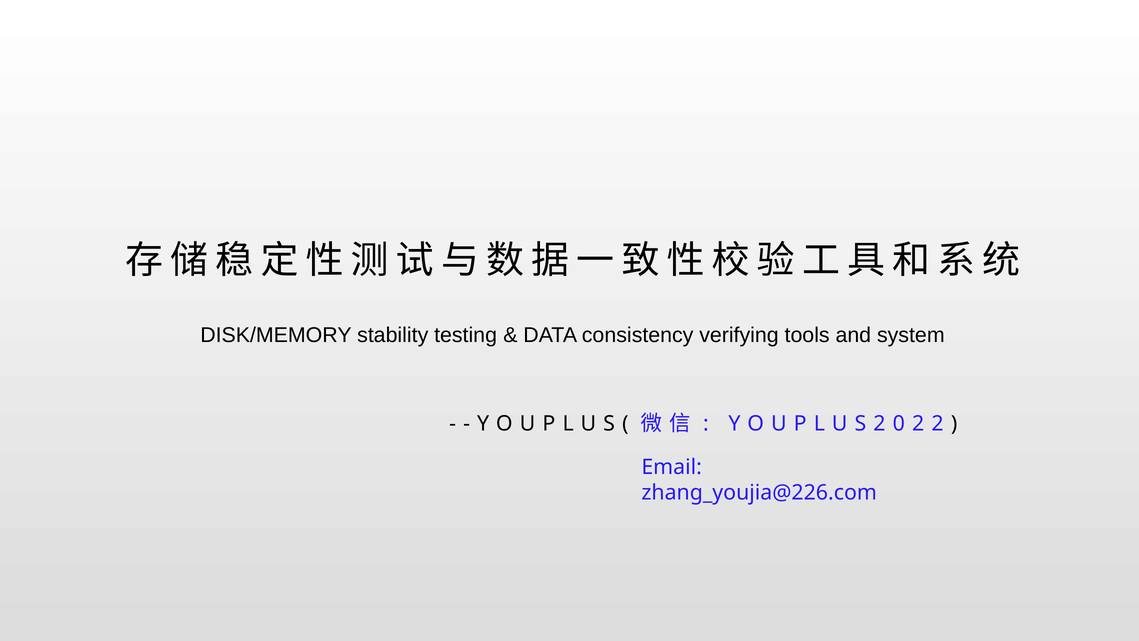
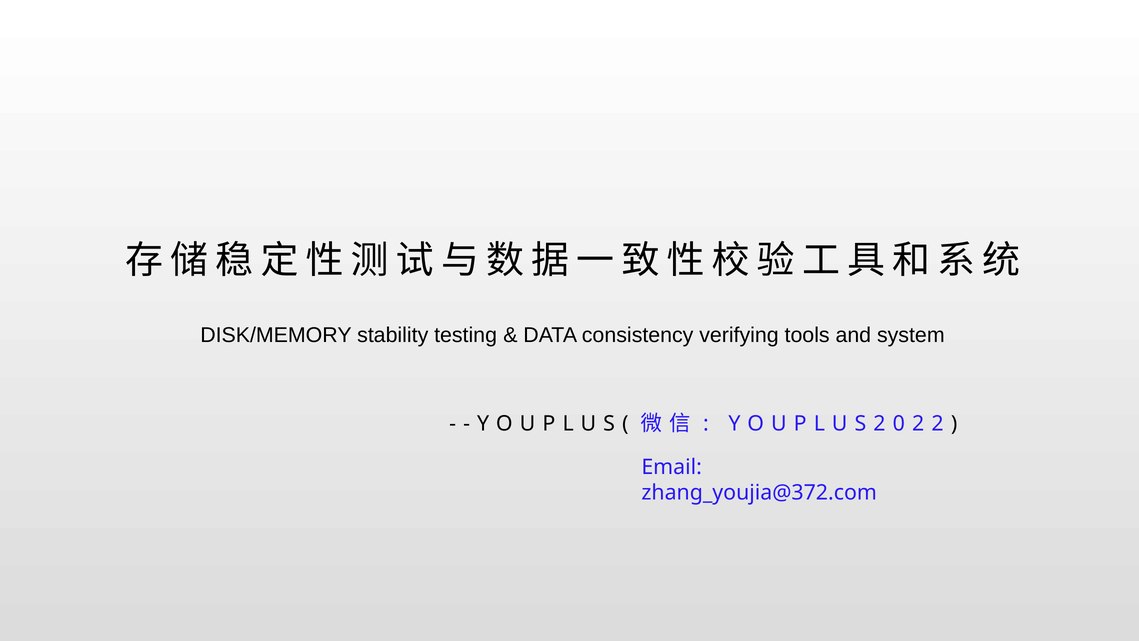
zhang_youjia@226.com: zhang_youjia@226.com -> zhang_youjia@372.com (759, 493)
